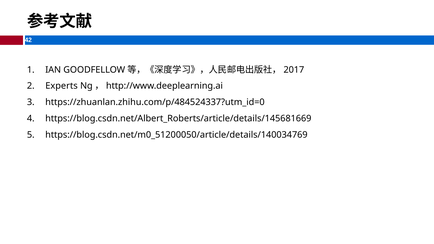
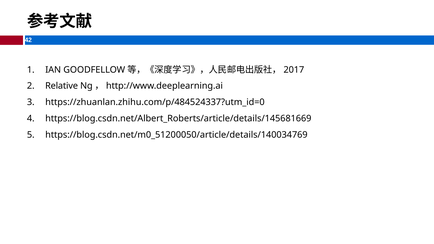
Experts: Experts -> Relative (62, 86)
